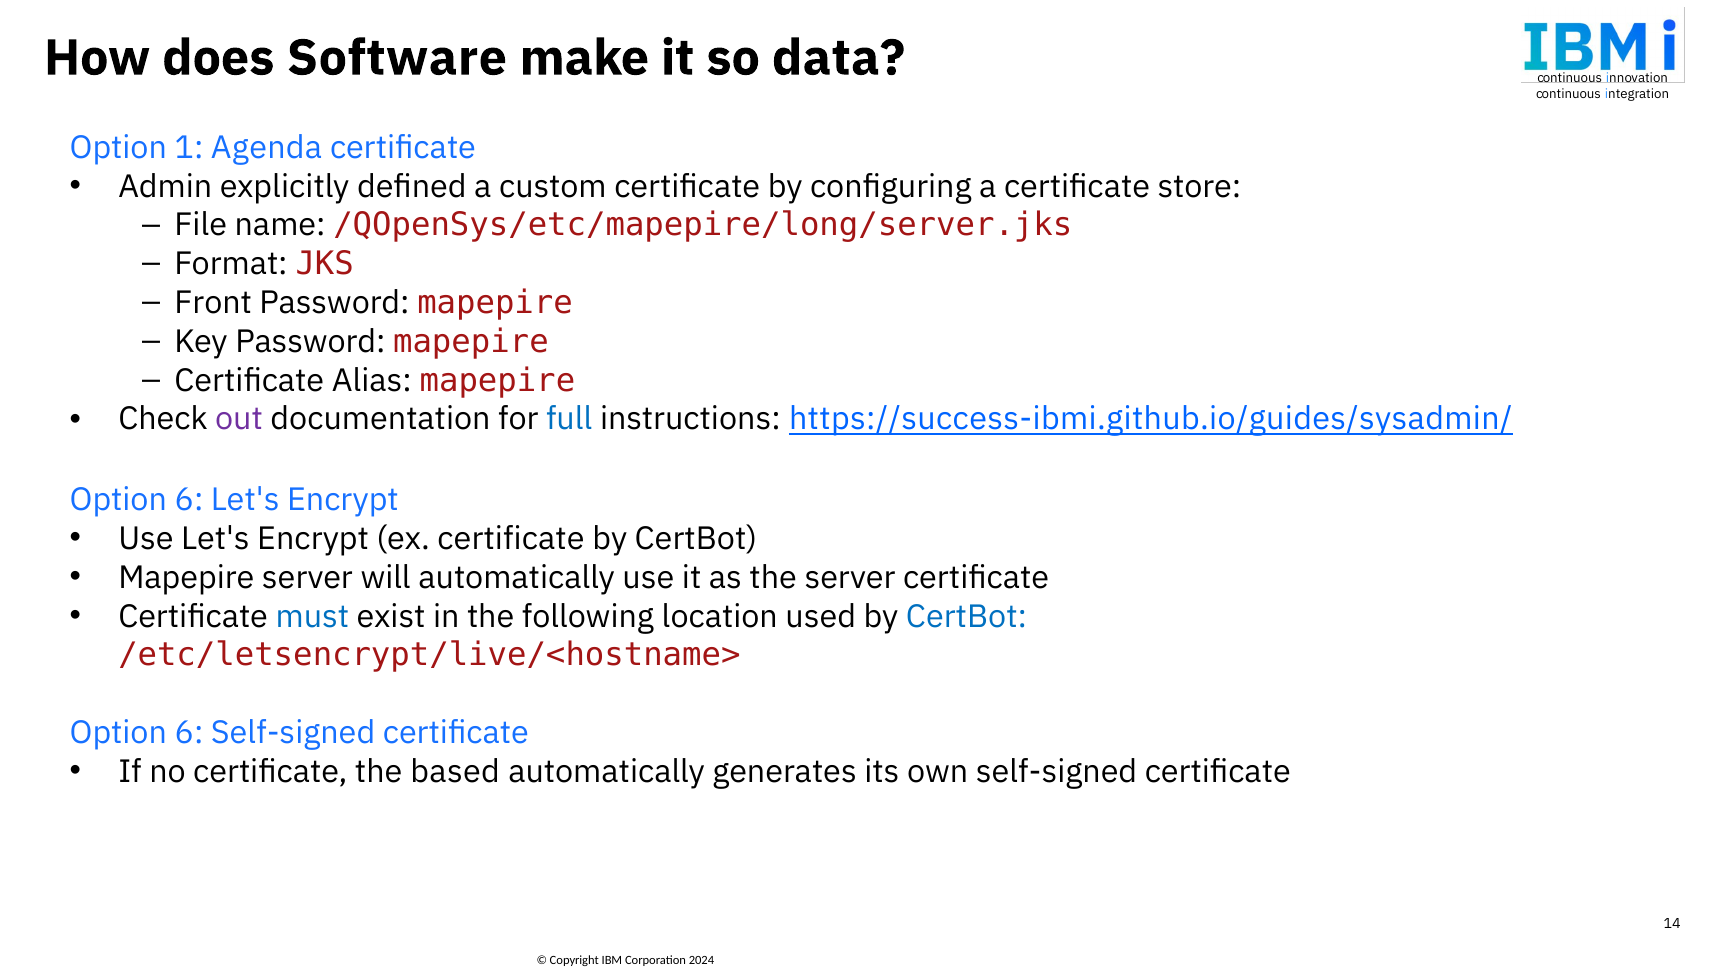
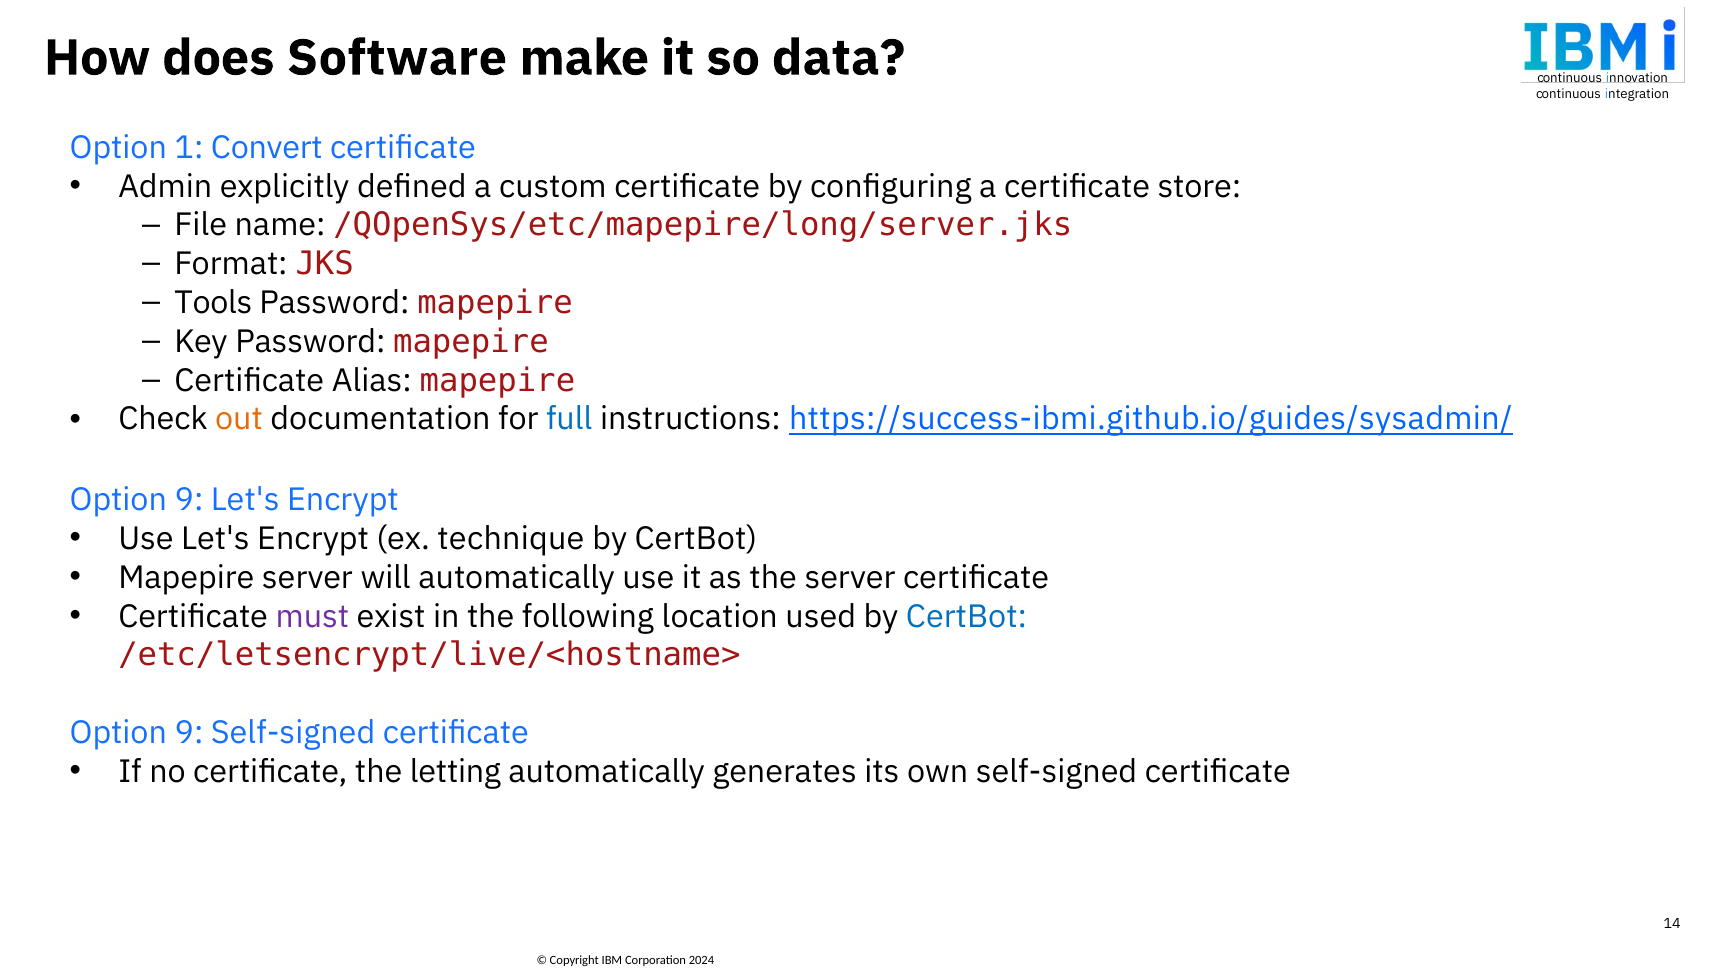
Agenda: Agenda -> Convert (267, 147)
Front: Front -> Tools (213, 303)
out colour: purple -> orange (239, 419)
6: 6 -> 9 (189, 500)
ex certificate: certificate -> technique (511, 539)
must colour: blue -> purple (312, 616)
6: 6 -> 9 (189, 733)
based: based -> letting (455, 771)
